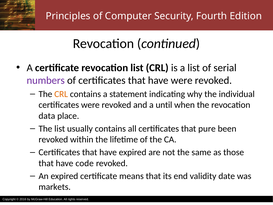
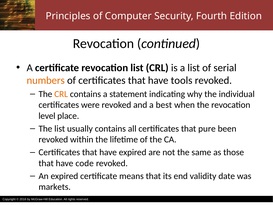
numbers colour: purple -> orange (46, 80)
have were: were -> tools (182, 80)
until: until -> best (164, 105)
data: data -> level (47, 116)
